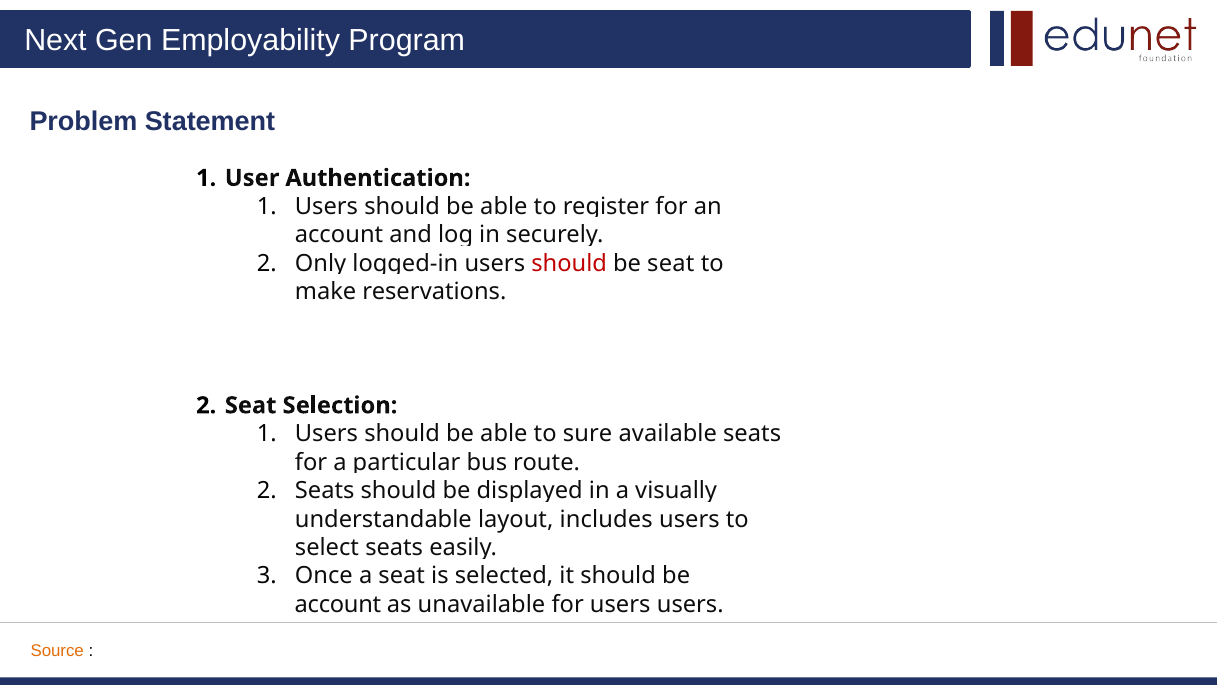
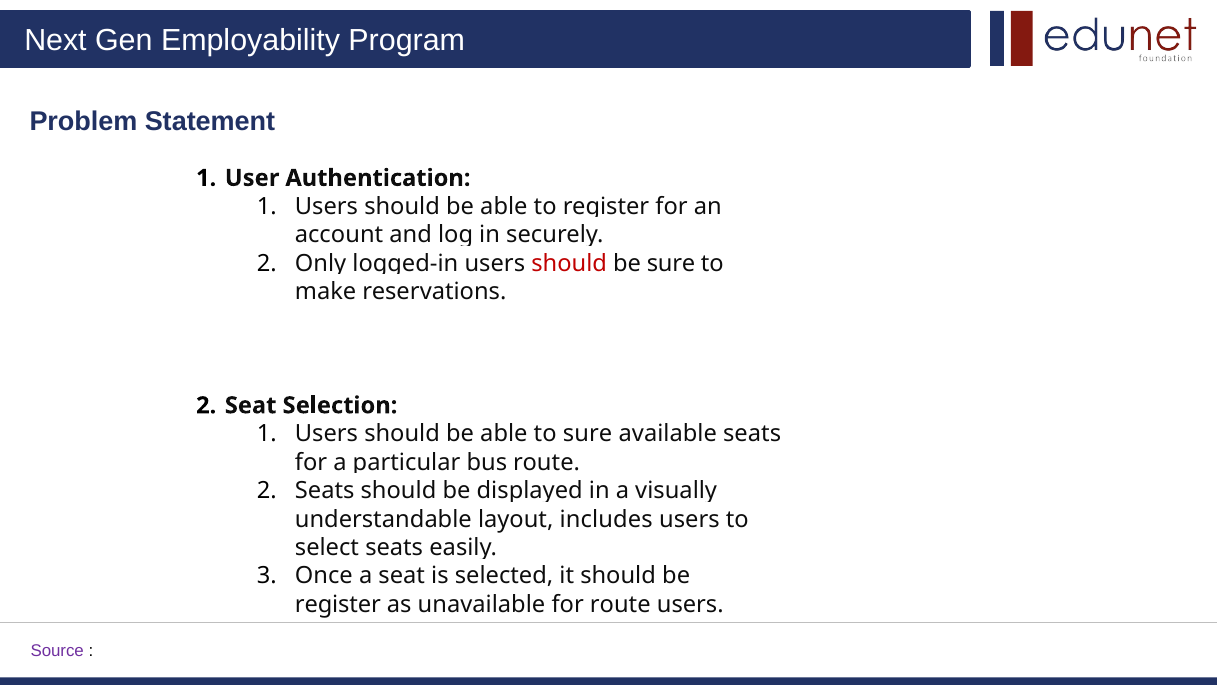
be seat: seat -> sure (671, 263)
account: account -> register (338, 604)
for users: users -> route (620, 604)
Source colour: orange -> purple (57, 651)
